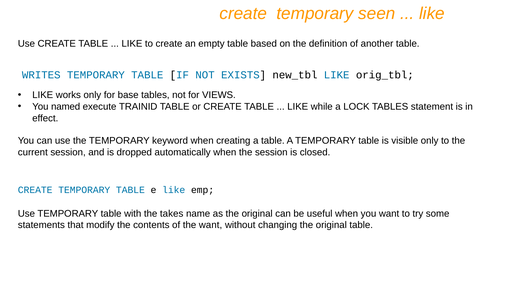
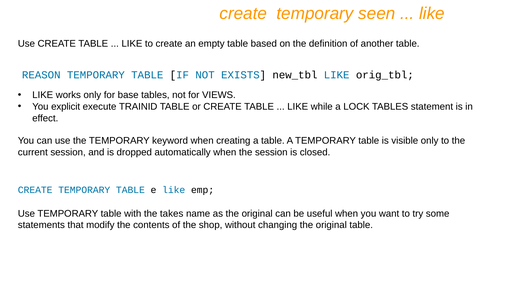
WRITES: WRITES -> REASON (41, 75)
named: named -> explicit (66, 106)
the want: want -> shop (211, 225)
